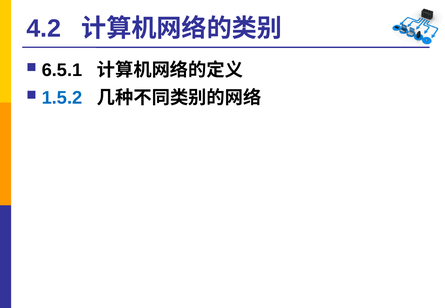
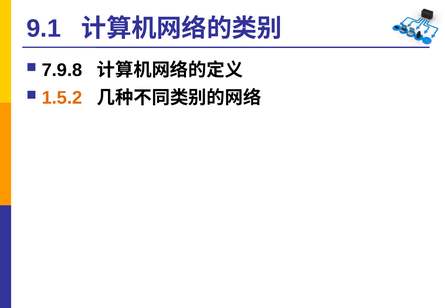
4.2: 4.2 -> 9.1 (44, 29)
6.5.1: 6.5.1 -> 7.9.8 (62, 70)
1.5.2 colour: blue -> orange (62, 98)
